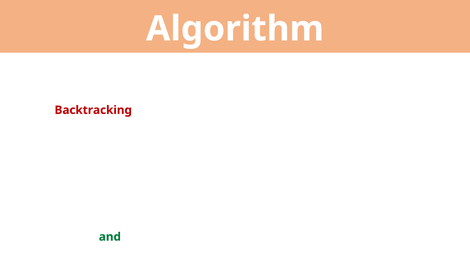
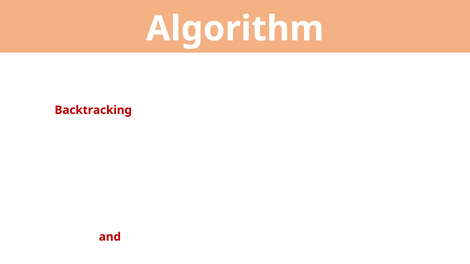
and colour: green -> red (110, 237)
